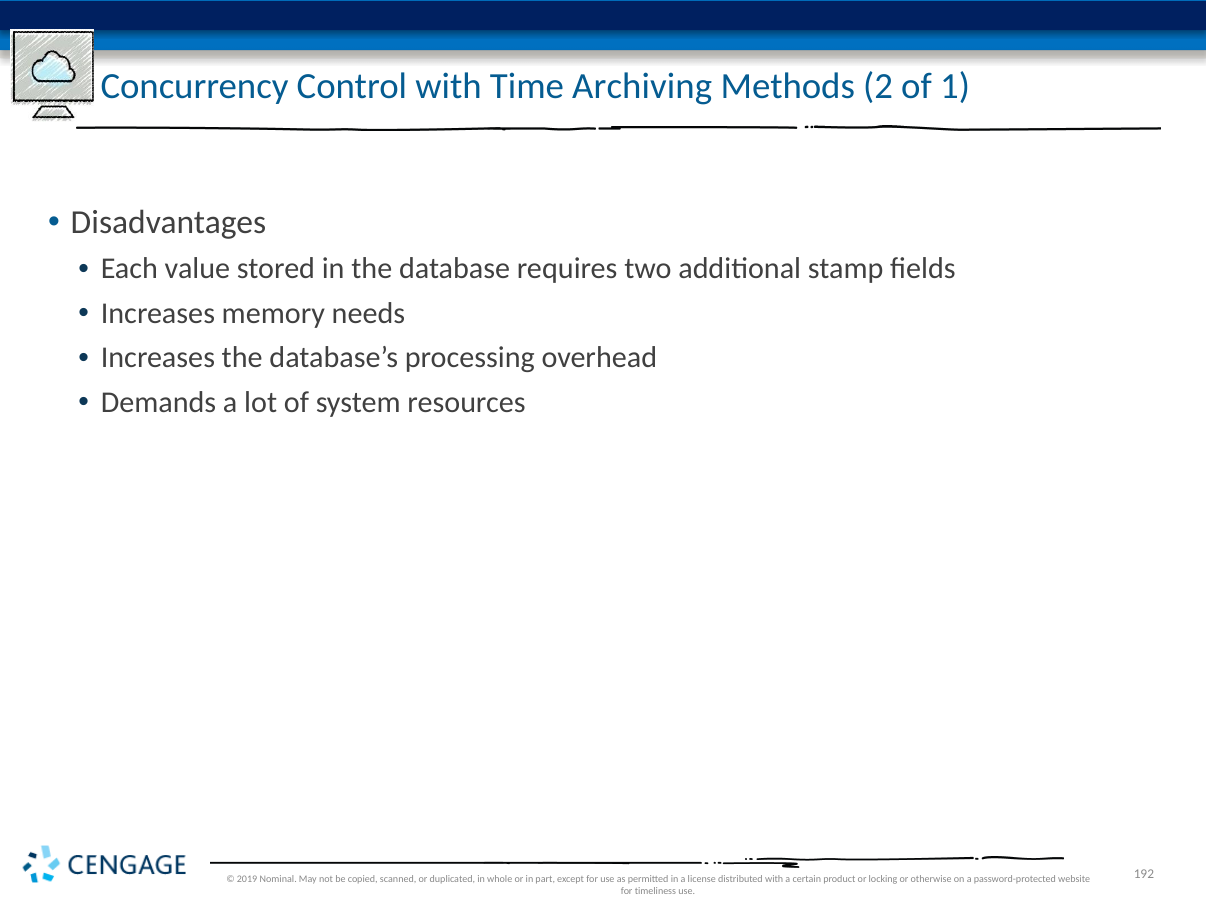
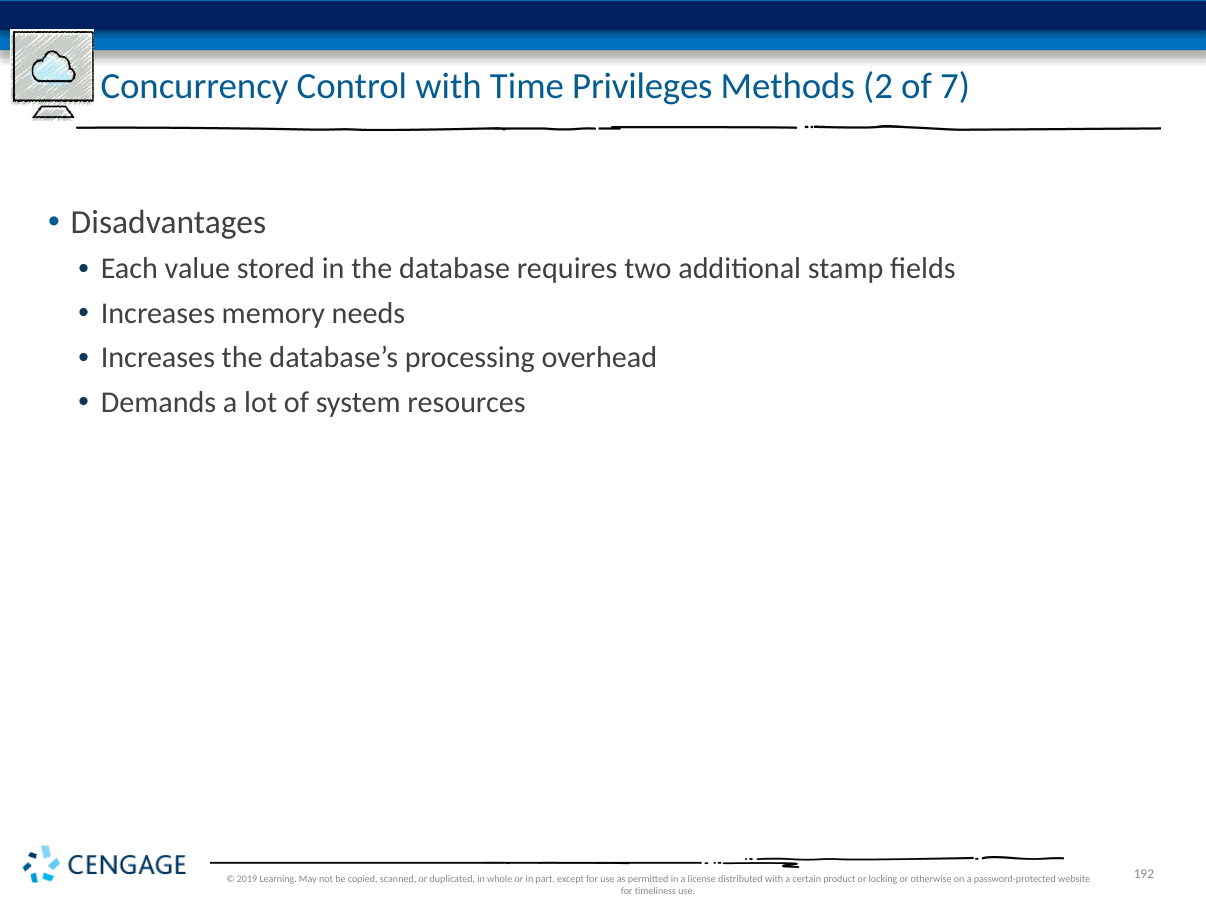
Archiving: Archiving -> Privileges (642, 86)
1: 1 -> 7 (955, 86)
Nominal: Nominal -> Learning (278, 878)
